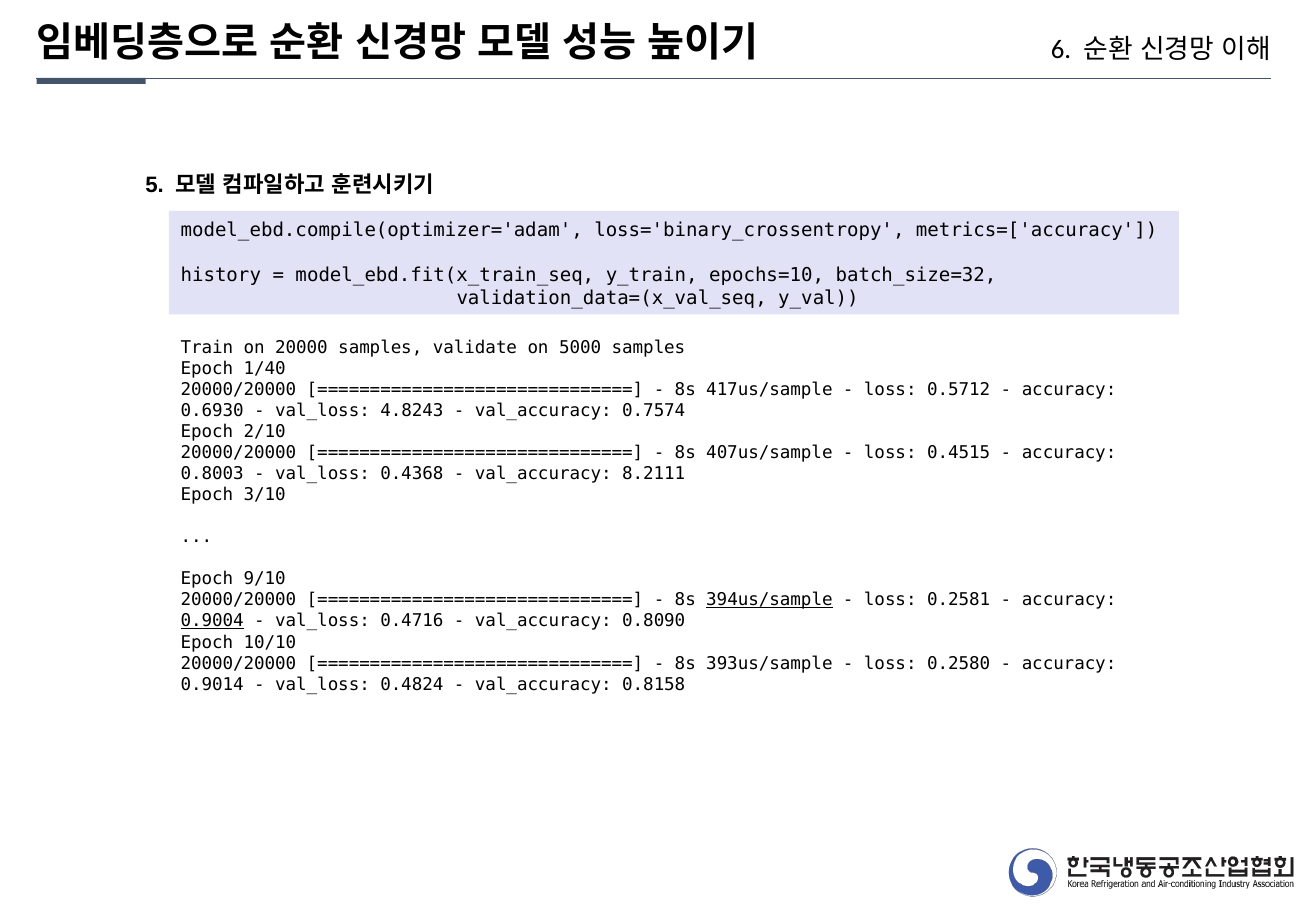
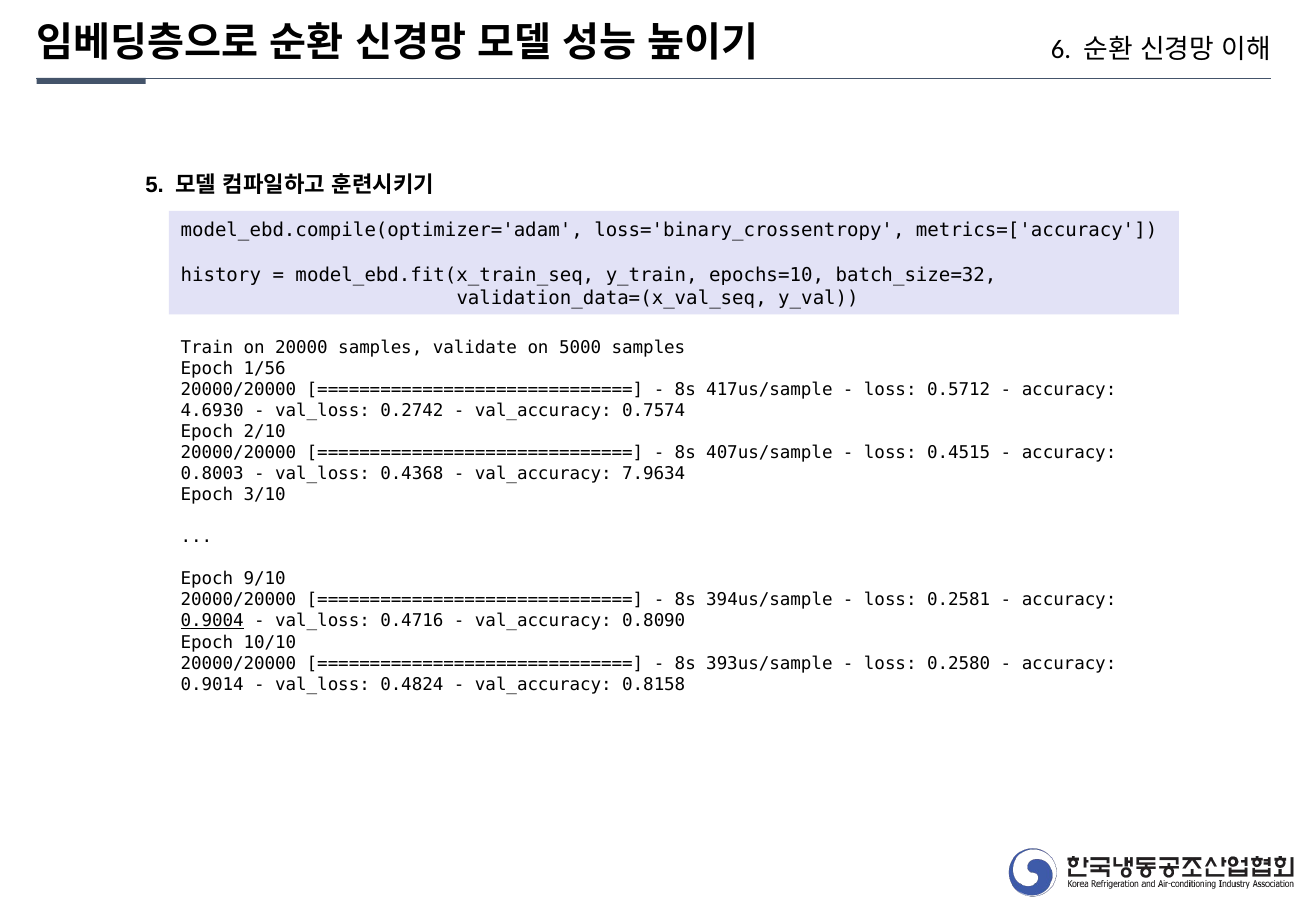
1/40: 1/40 -> 1/56 (265, 369)
0.6930: 0.6930 -> 4.6930 (212, 411)
4.8243: 4.8243 -> 0.2742 (412, 411)
8.2111: 8.2111 -> 7.9634 (654, 474)
394us/sample underline: present -> none (769, 600)
